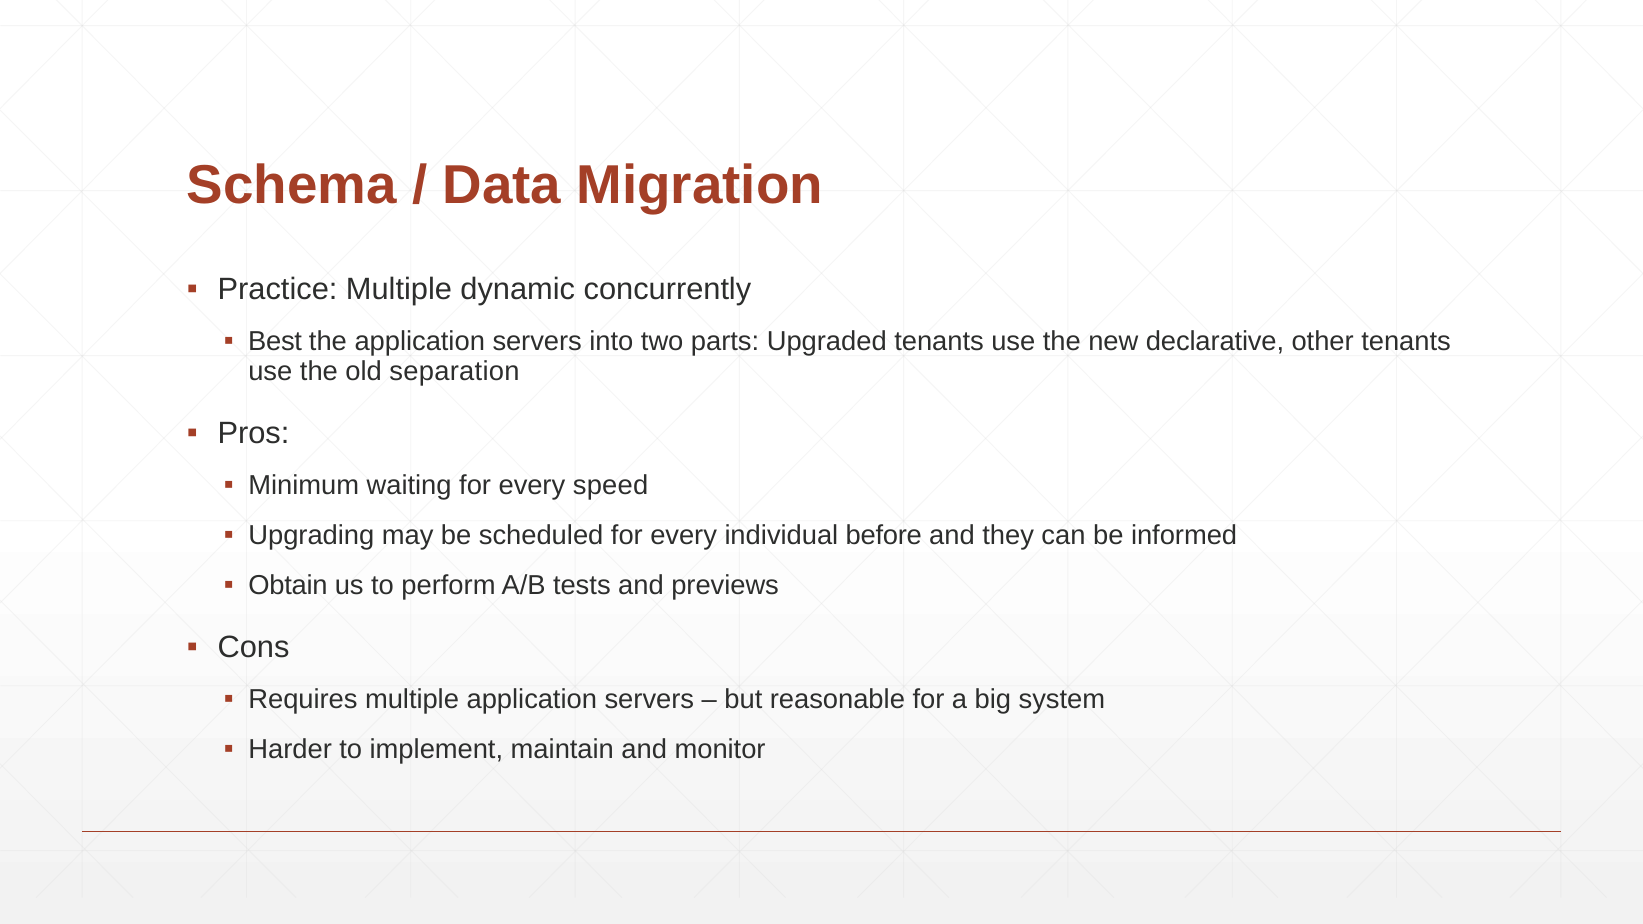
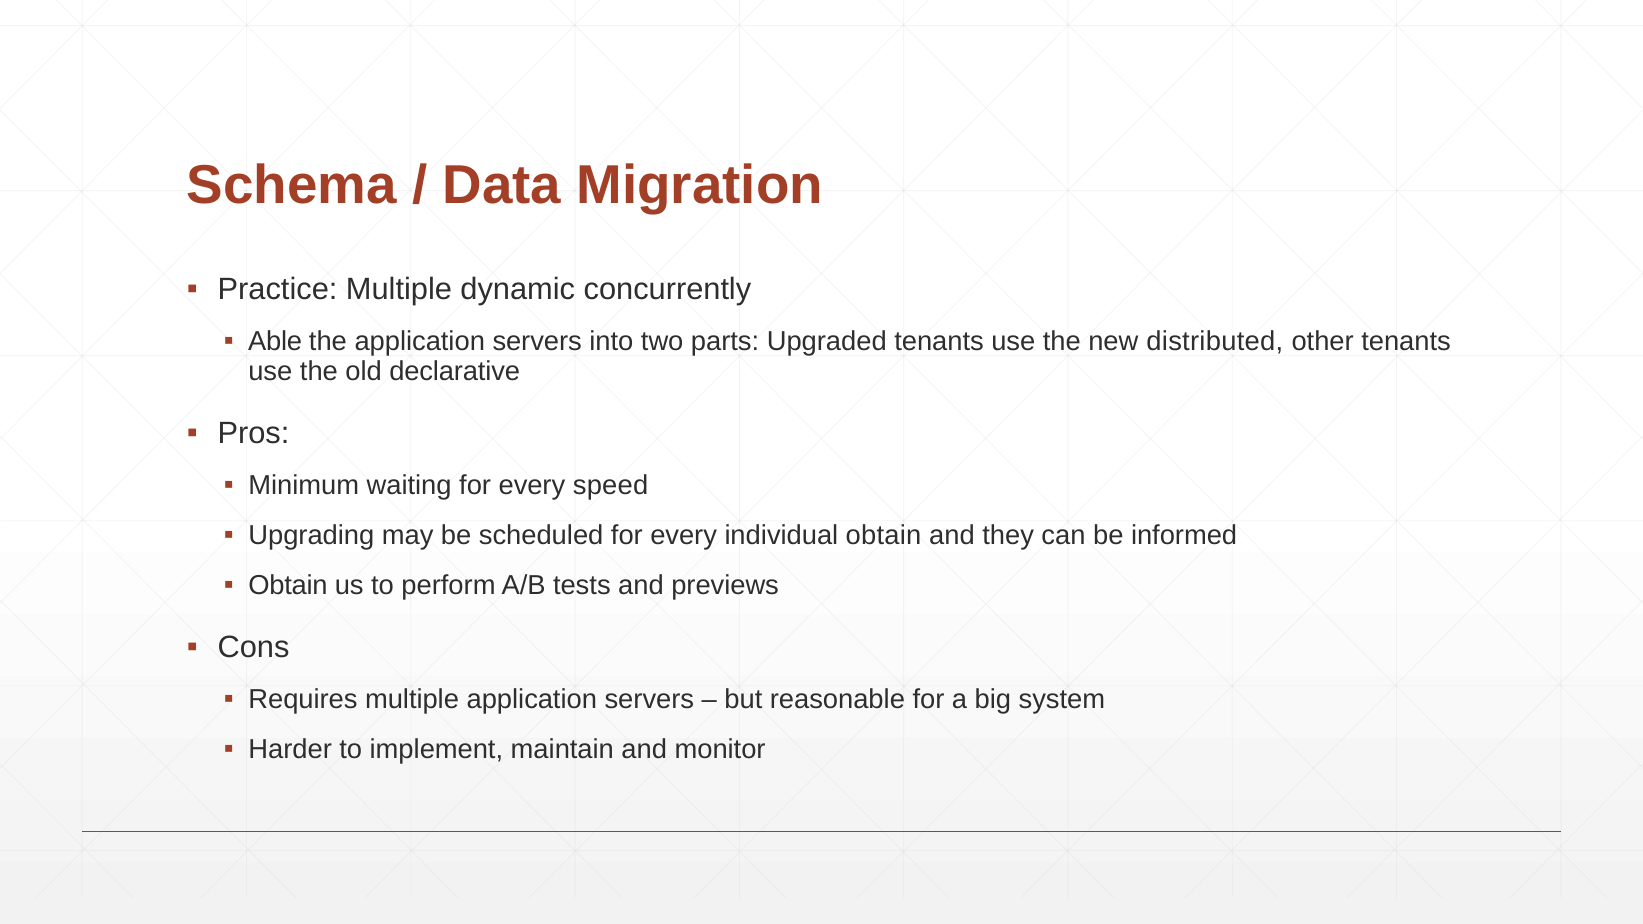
Best: Best -> Able (275, 342)
declarative: declarative -> distributed (1215, 342)
separation: separation -> declarative (455, 371)
individual before: before -> obtain (884, 535)
